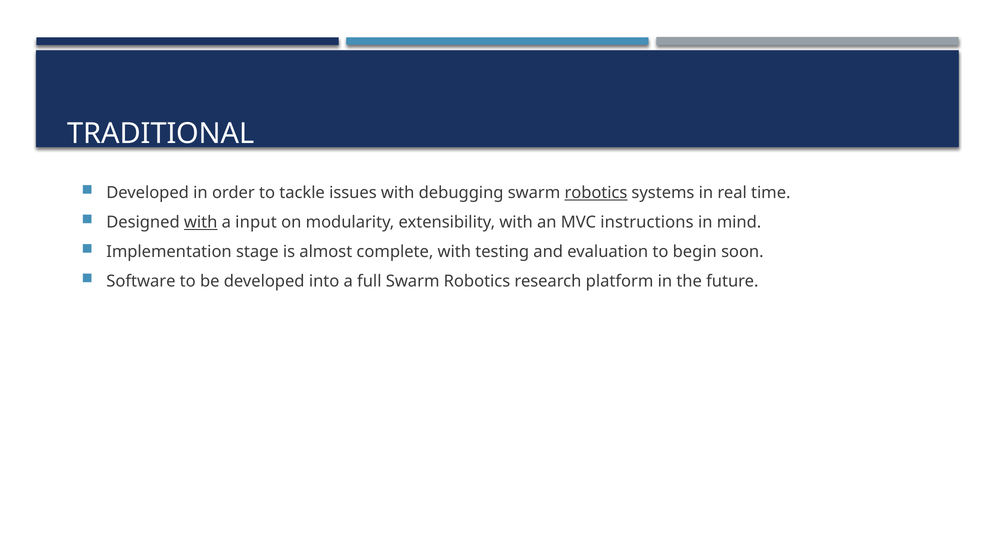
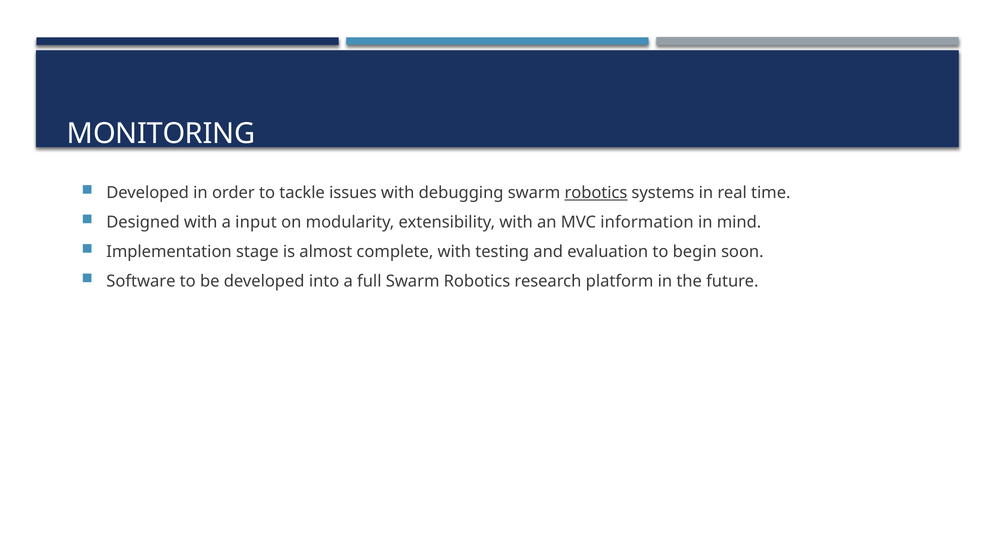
TRADITIONAL: TRADITIONAL -> MONITORING (161, 133)
with underline: present -> none (201, 222)
instructions: instructions -> information (647, 222)
